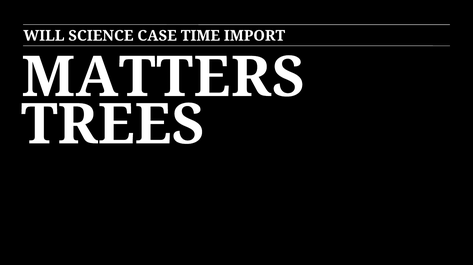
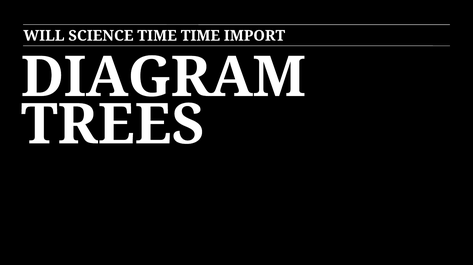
SCIENCE CASE: CASE -> TIME (157, 36)
MATTERS: MATTERS -> DIAGRAM (163, 78)
